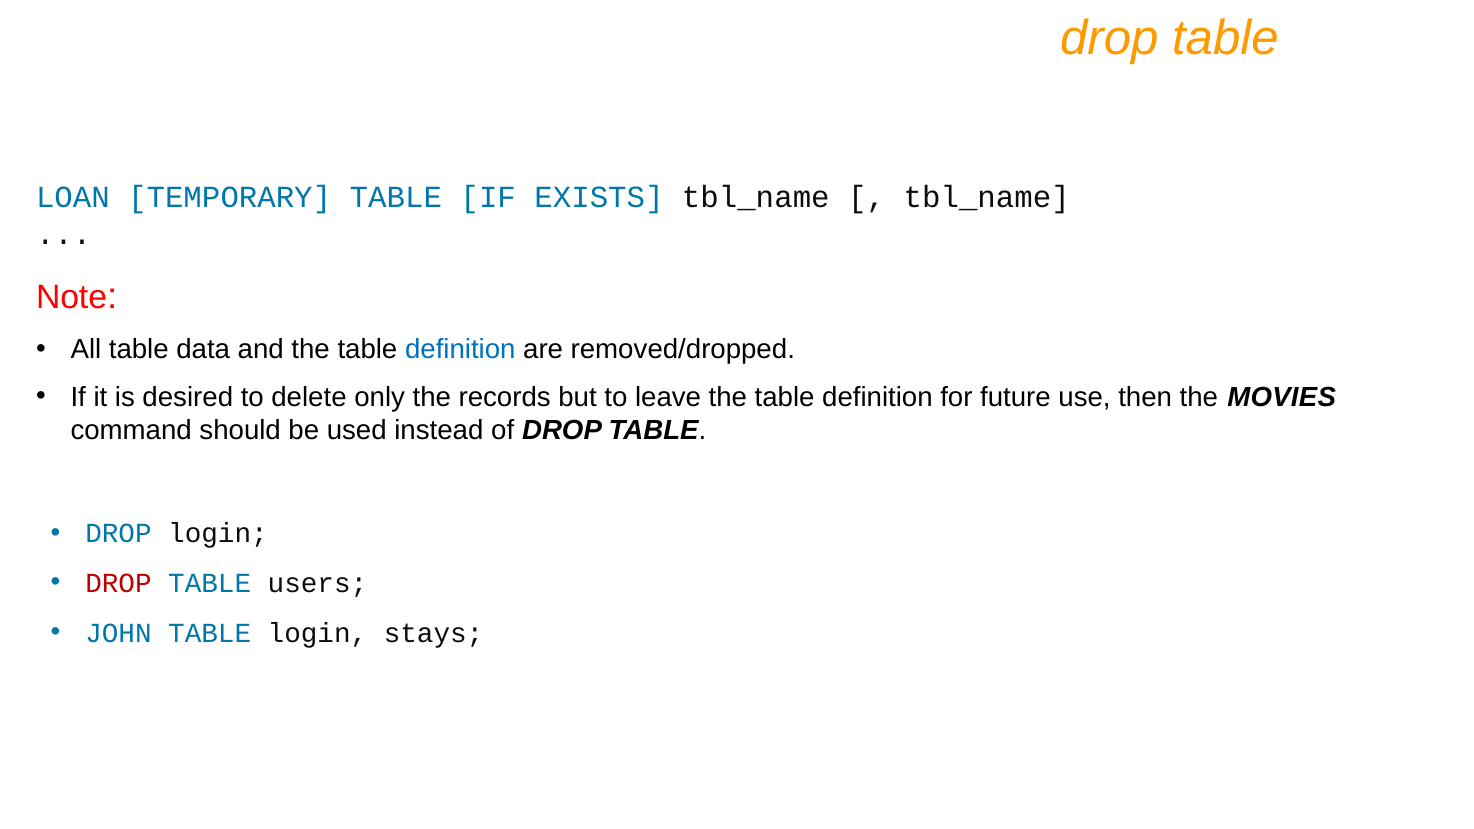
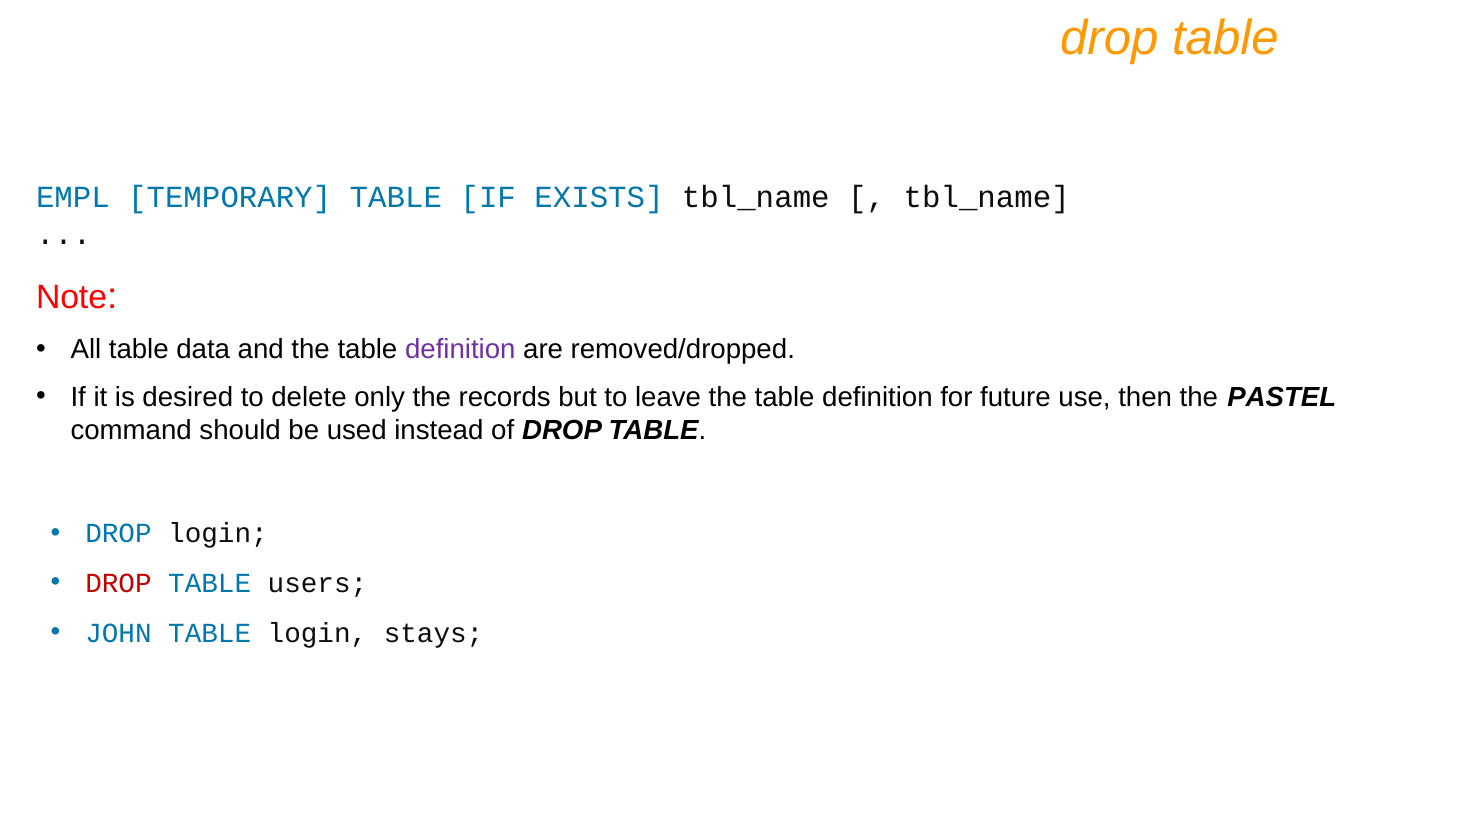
LOAN: LOAN -> EMPL (73, 198)
definition colour: blue -> purple (460, 349)
MOVIES: MOVIES -> PASTEL (1282, 397)
